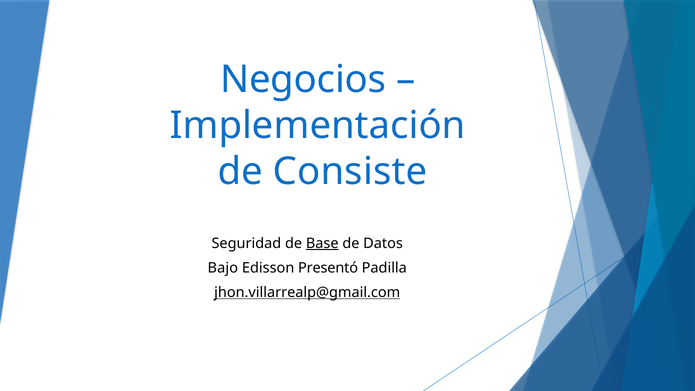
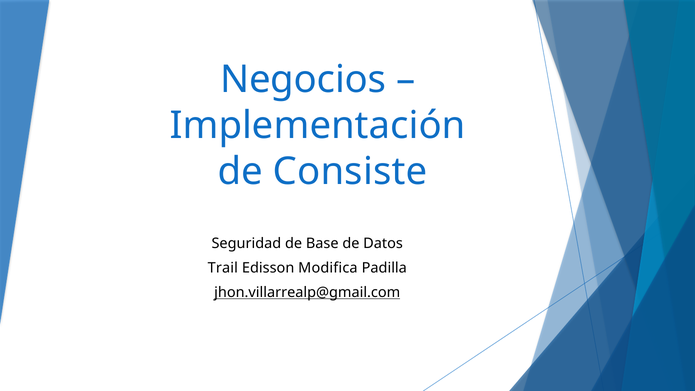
Base underline: present -> none (322, 243)
Bajo: Bajo -> Trail (223, 268)
Presentó: Presentó -> Modifica (328, 268)
